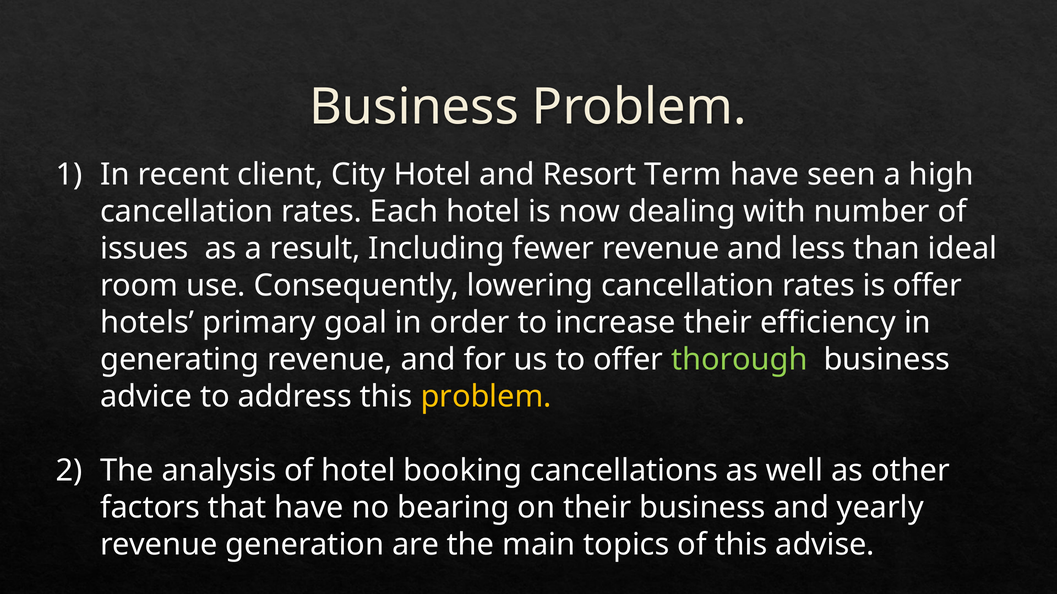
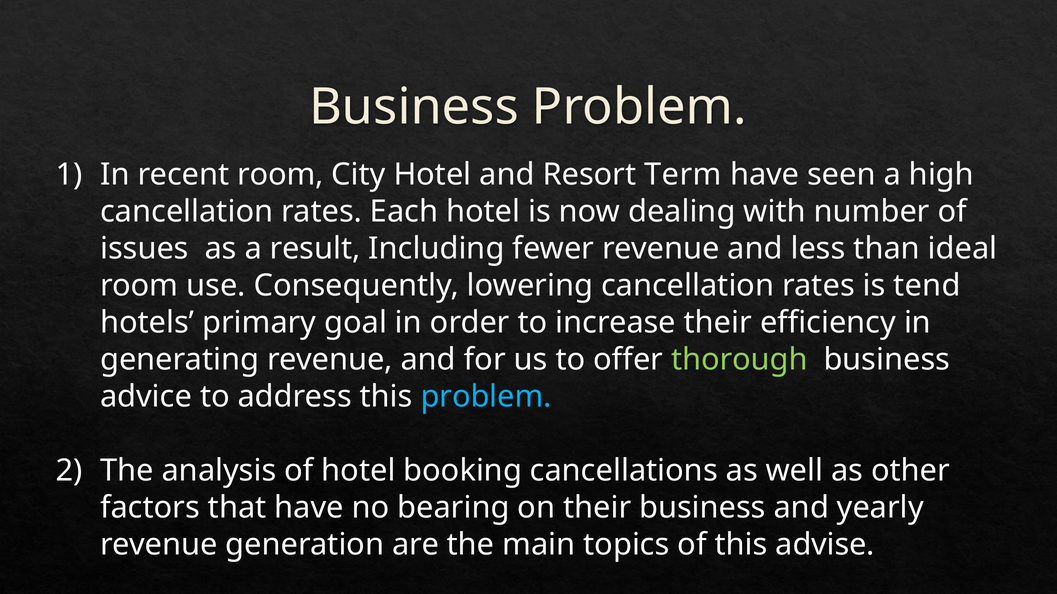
recent client: client -> room (280, 175)
is offer: offer -> tend (927, 286)
problem colour: yellow -> light blue (486, 397)
